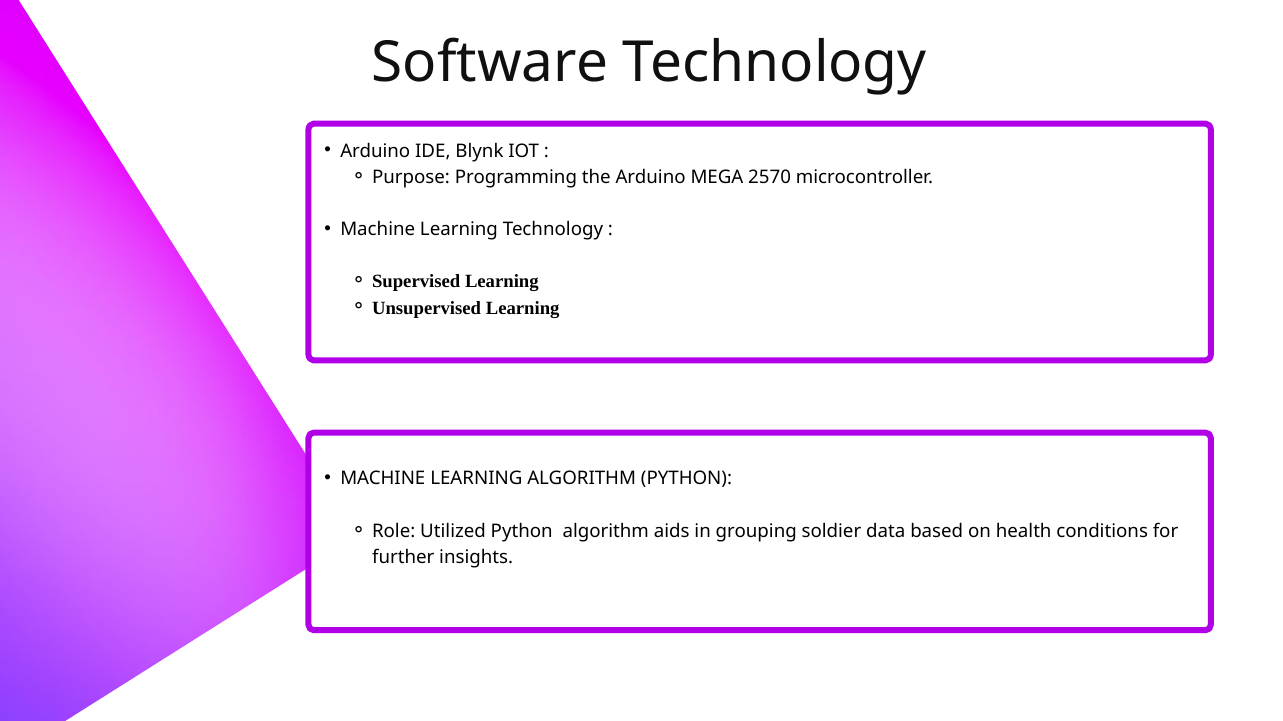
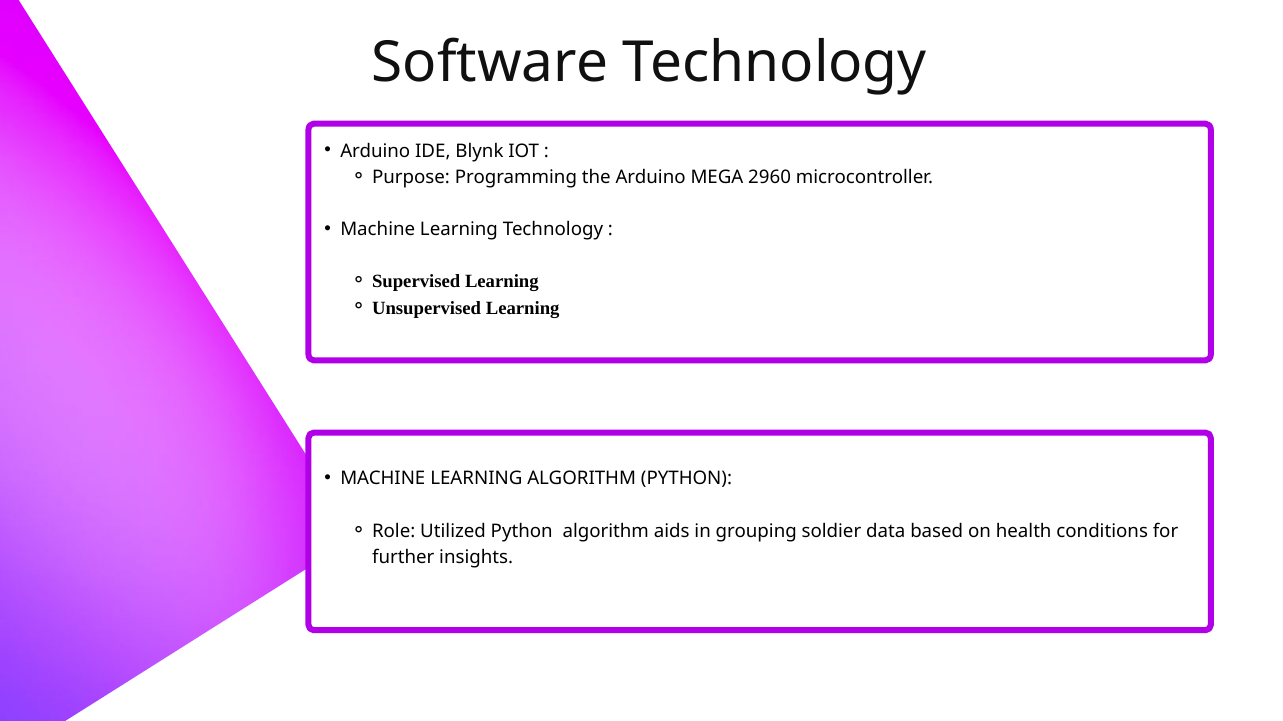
2570: 2570 -> 2960 (770, 177)
